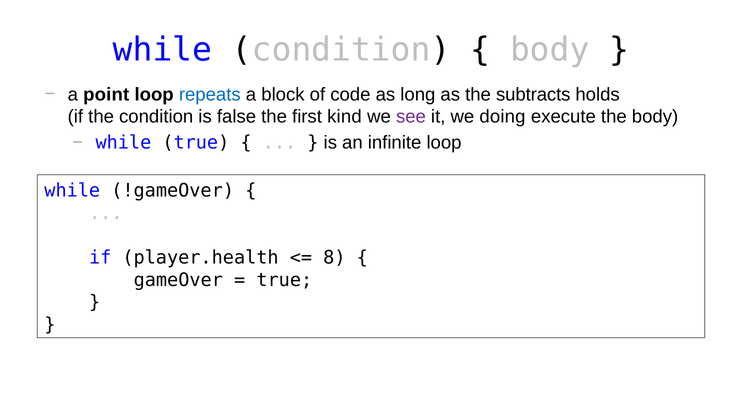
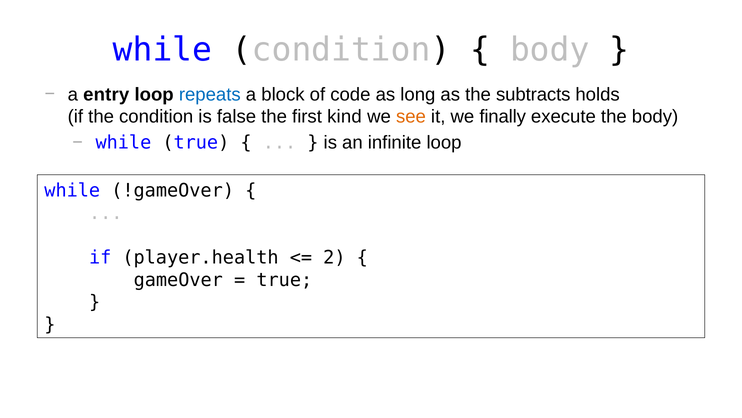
point: point -> entry (106, 94)
see colour: purple -> orange (411, 117)
doing: doing -> finally (503, 117)
8: 8 -> 2 (334, 257)
